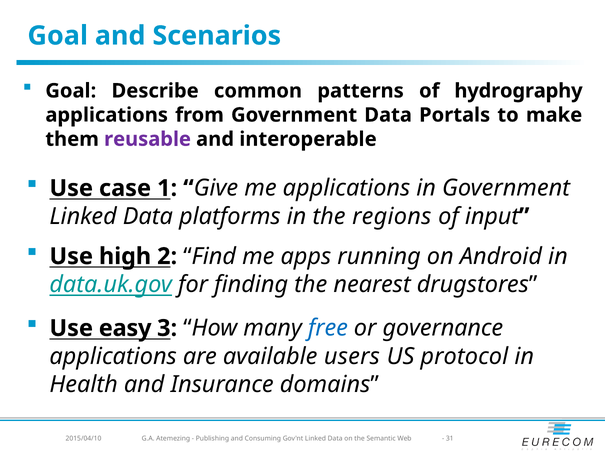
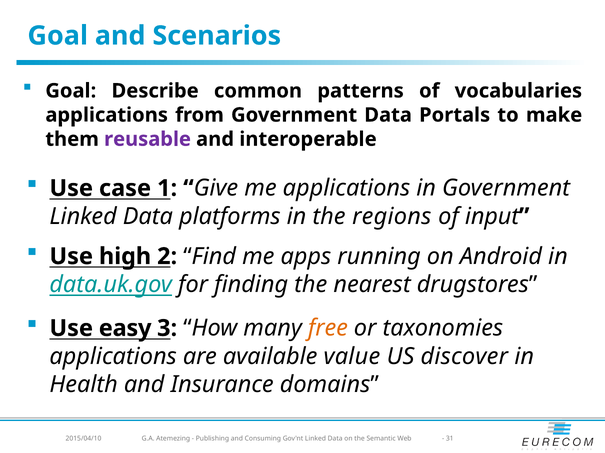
hydrography: hydrography -> vocabularies (518, 91)
free colour: blue -> orange (328, 329)
governance: governance -> taxonomies (443, 329)
users: users -> value (352, 357)
protocol: protocol -> discover (464, 357)
